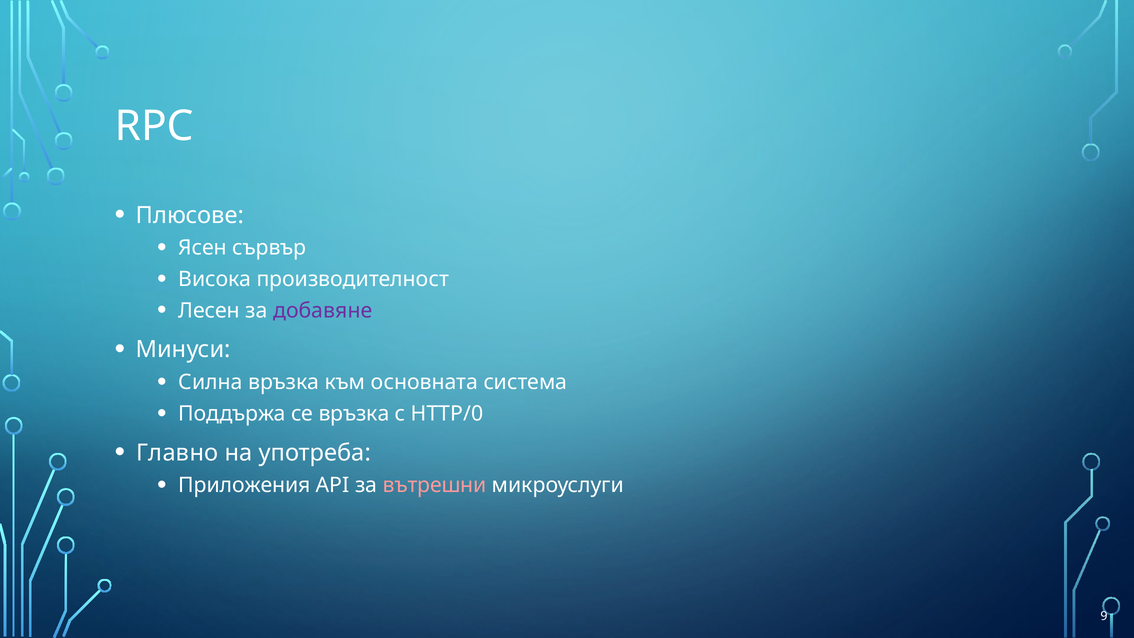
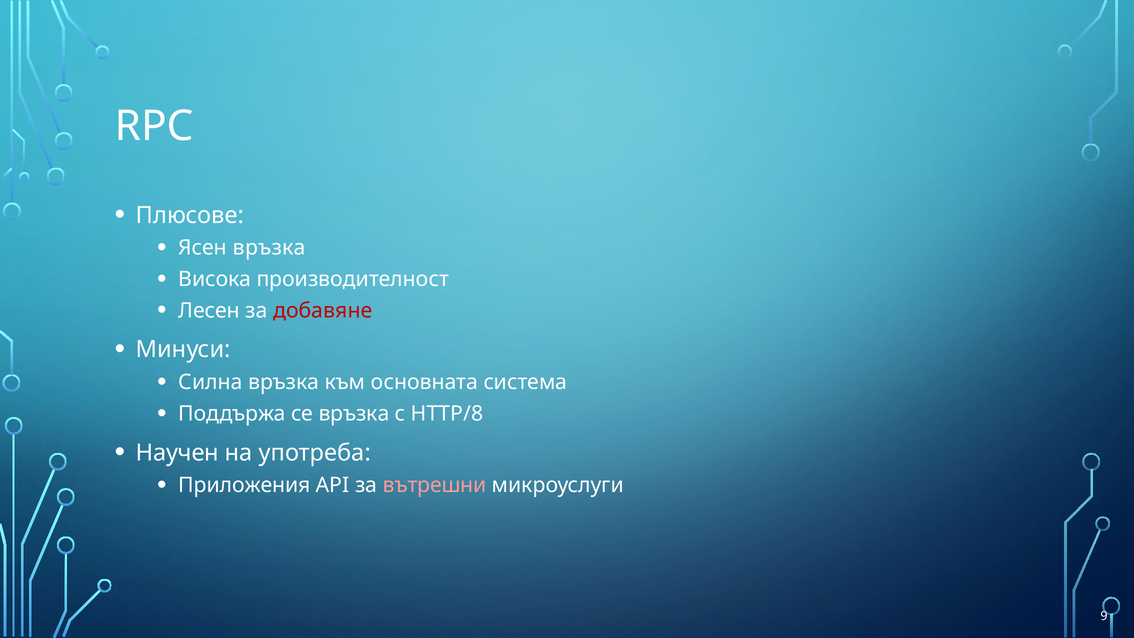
Ясен сървър: сървър -> връзка (269, 248)
добавяне colour: purple -> red (323, 311)
HTTP/0: HTTP/0 -> HTTP/8 (447, 414)
Главно: Главно -> Научен (177, 453)
